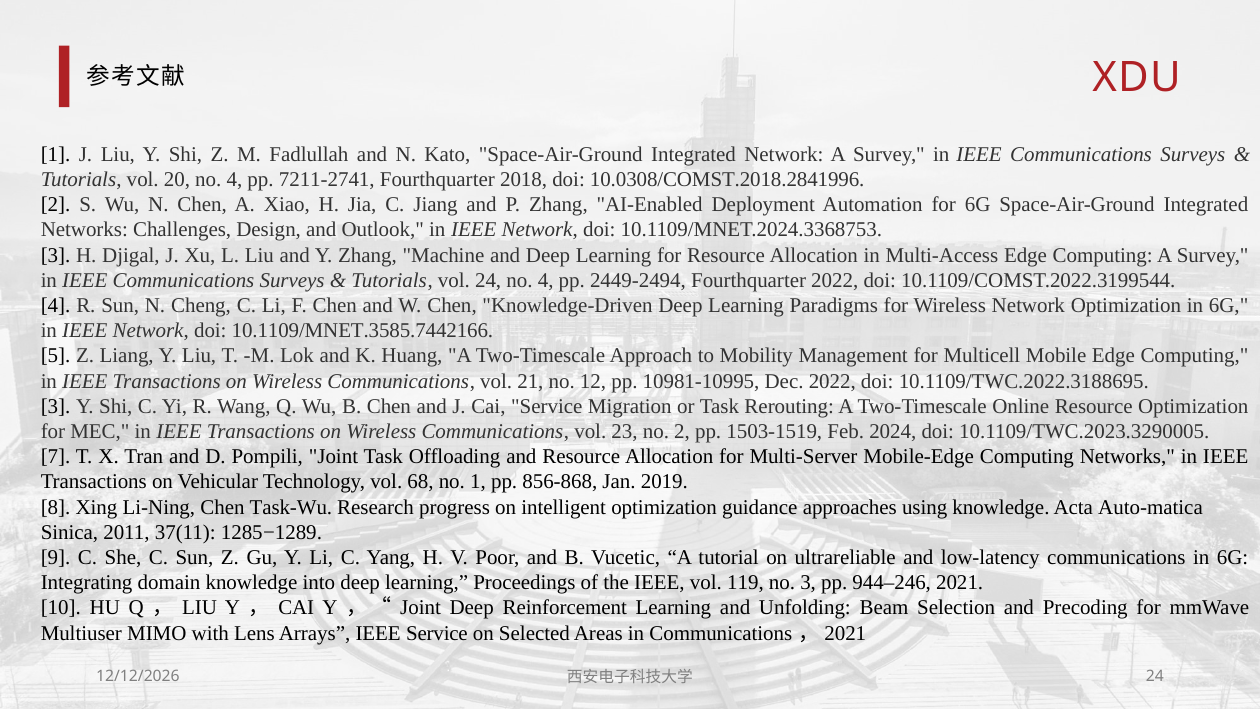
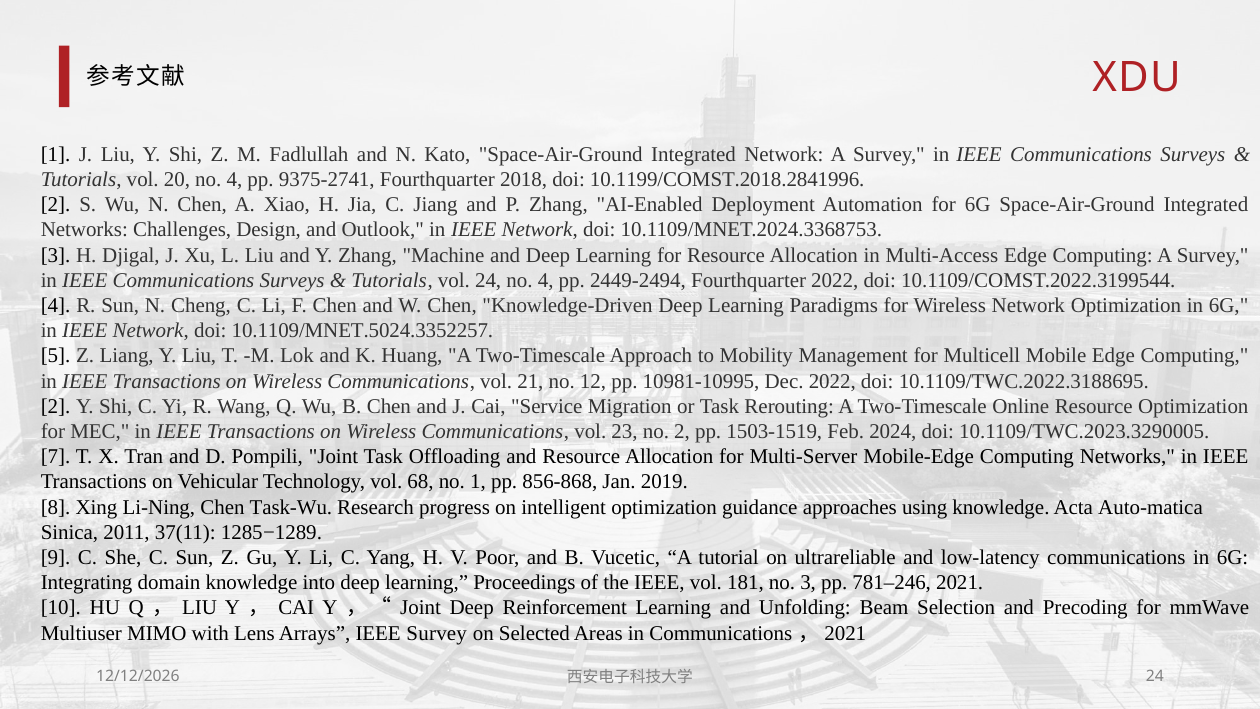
7211-2741: 7211-2741 -> 9375-2741 (327, 180)
10.0308/COMST.2018.2841996: 10.0308/COMST.2018.2841996 -> 10.1199/COMST.2018.2841996 (727, 180)
10.1109/MNET.3585.7442166: 10.1109/MNET.3585.7442166 -> 10.1109/MNET.5024.3352257 (362, 331)
3: 3 -> 2 (56, 406)
119: 119 -> 181 (745, 583)
944–246: 944–246 -> 781–246 (892, 583)
IEEE Service: Service -> Survey (437, 633)
